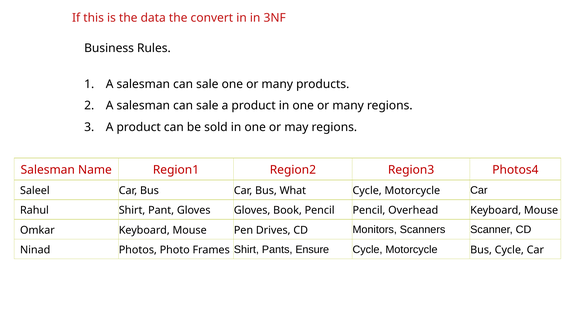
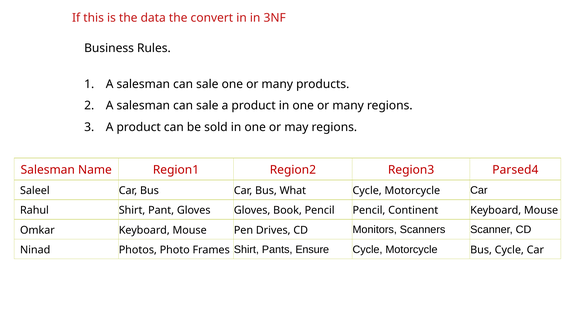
Photos4: Photos4 -> Parsed4 (515, 170)
Overhead: Overhead -> Continent (413, 210)
